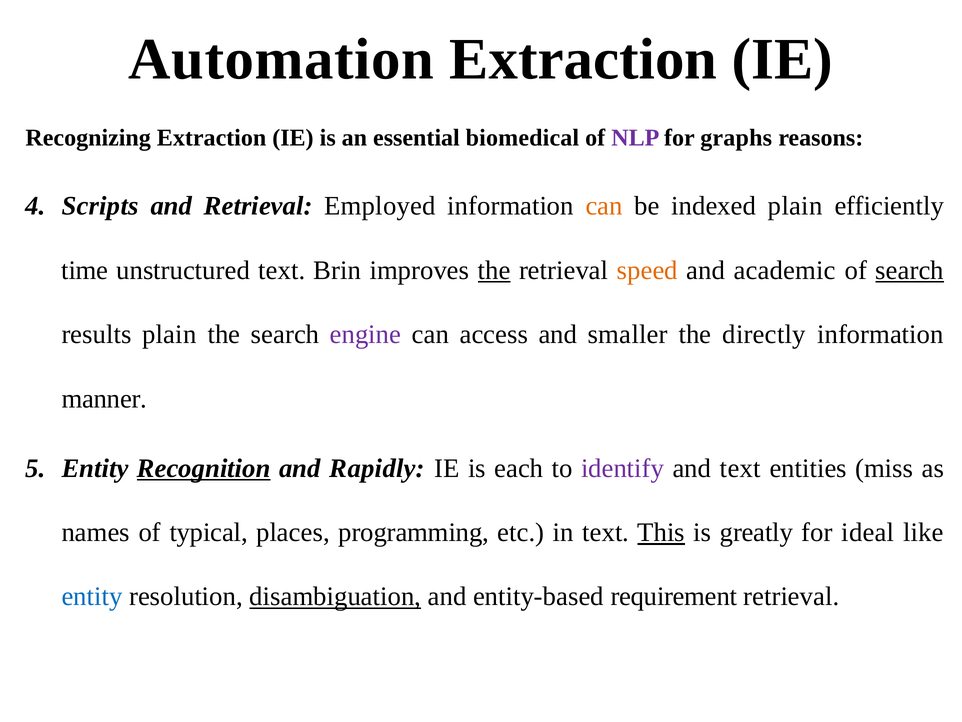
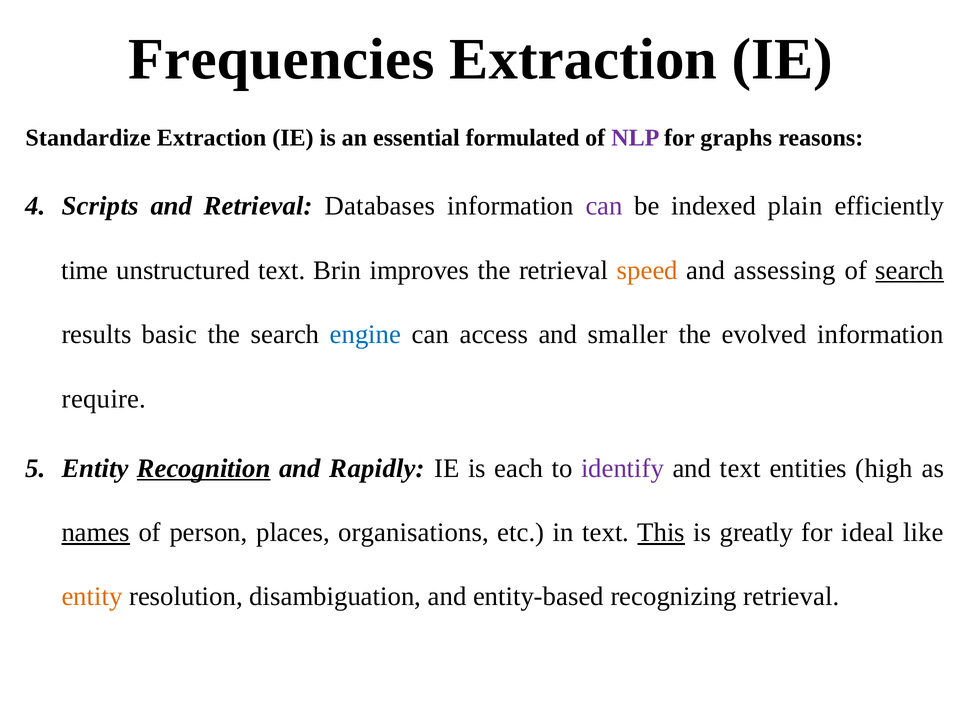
Automation: Automation -> Frequencies (281, 59)
Recognizing: Recognizing -> Standardize (88, 138)
biomedical: biomedical -> formulated (523, 138)
Employed: Employed -> Databases (380, 206)
can colour: orange -> purple (604, 206)
the underline: present -> none (494, 270)
academic: academic -> assessing (785, 270)
results plain: plain -> basic (169, 334)
engine colour: purple -> blue (365, 334)
directly: directly -> evolved (764, 334)
manner: manner -> require (104, 398)
miss: miss -> high (884, 468)
names underline: none -> present (96, 532)
typical: typical -> person (209, 532)
programming: programming -> organisations (414, 532)
entity colour: blue -> orange (92, 596)
disambiguation underline: present -> none (335, 596)
requirement: requirement -> recognizing (674, 596)
